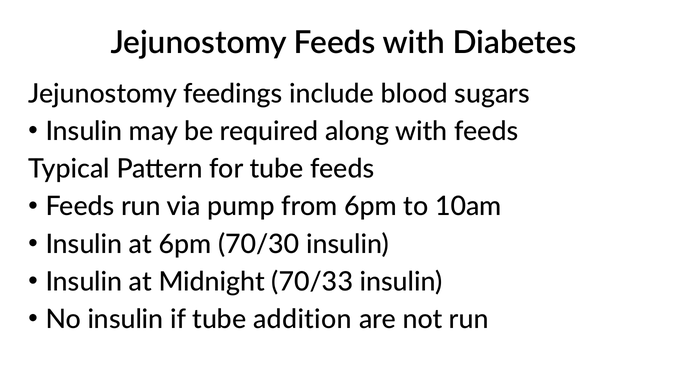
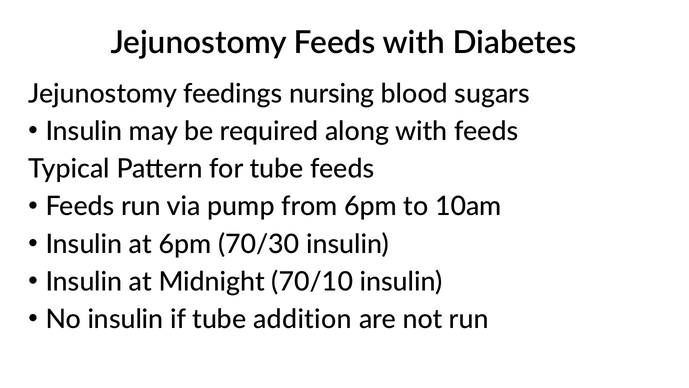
include: include -> nursing (332, 94)
70/33: 70/33 -> 70/10 (312, 281)
